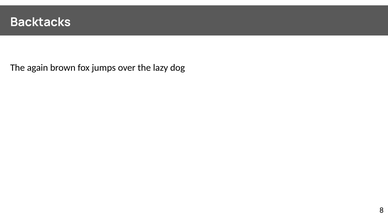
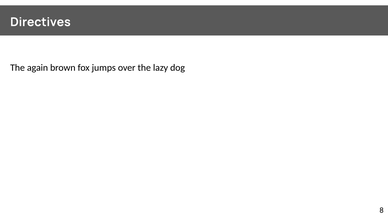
Backtacks: Backtacks -> Directives (40, 22)
